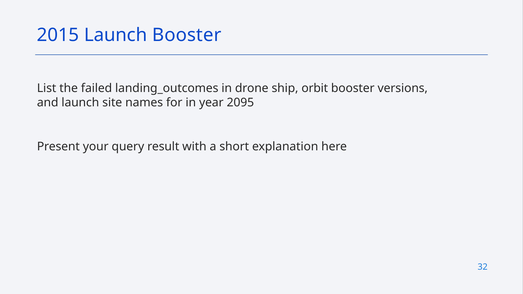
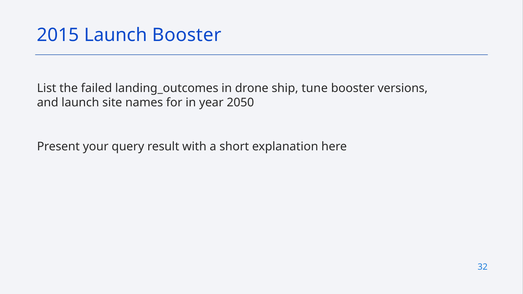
orbit: orbit -> tune (315, 88)
2095: 2095 -> 2050 (240, 103)
